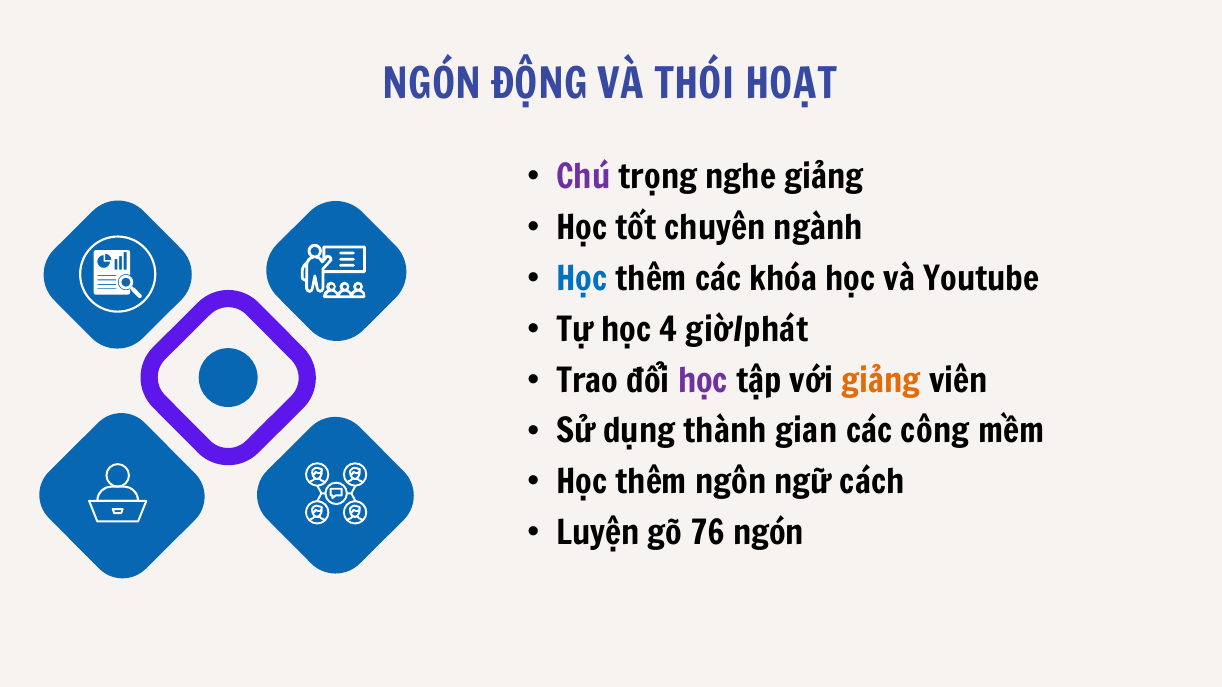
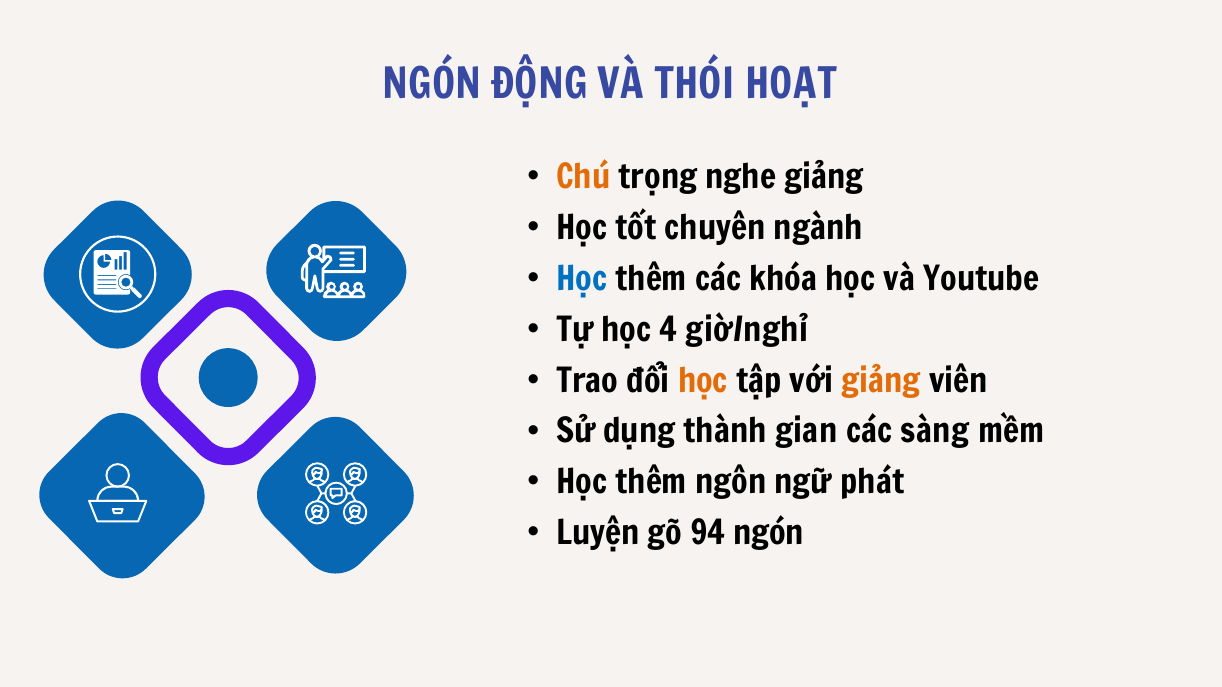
Chú colour: purple -> orange (583, 177)
giờ/phát: giờ/phát -> giờ/nghỉ (747, 330)
học colour: purple -> orange (703, 381)
công: công -> sàng (935, 432)
cách: cách -> phát (872, 483)
76: 76 -> 94 (708, 534)
